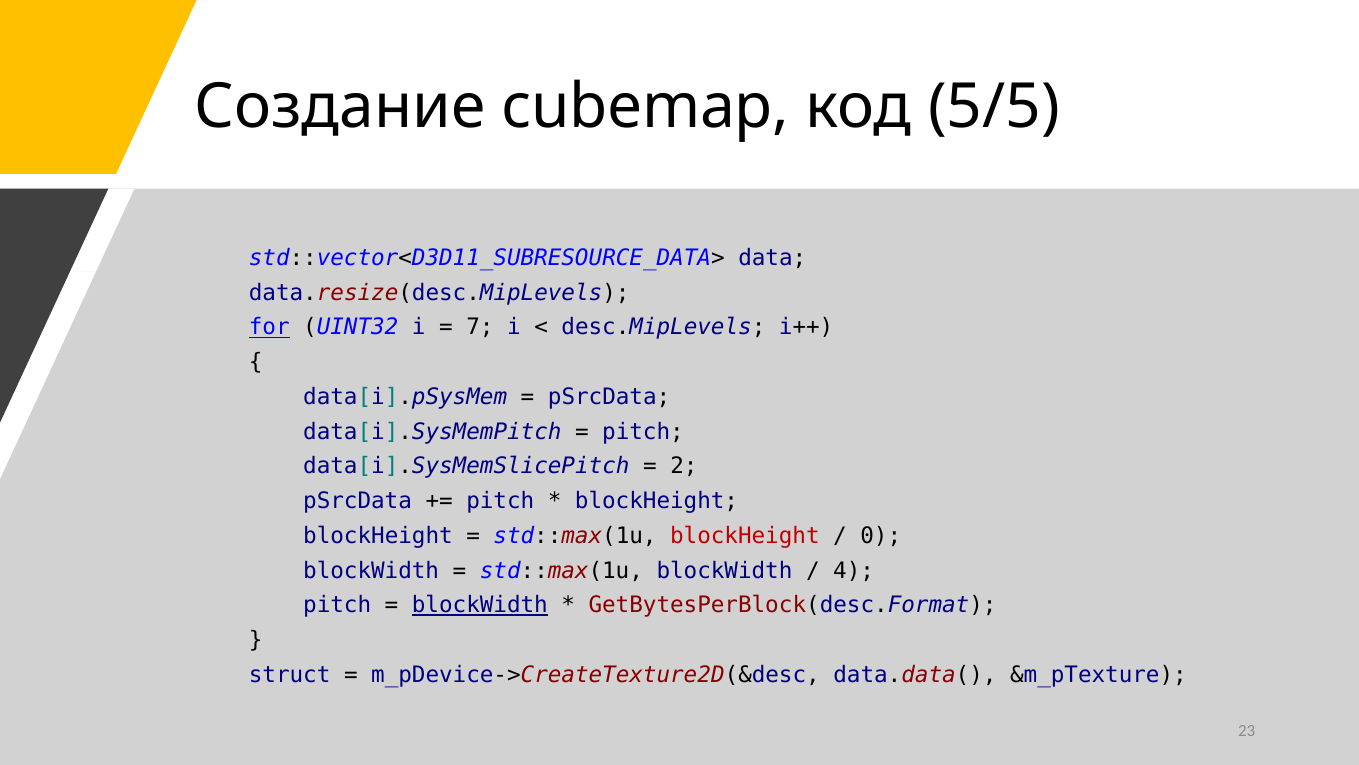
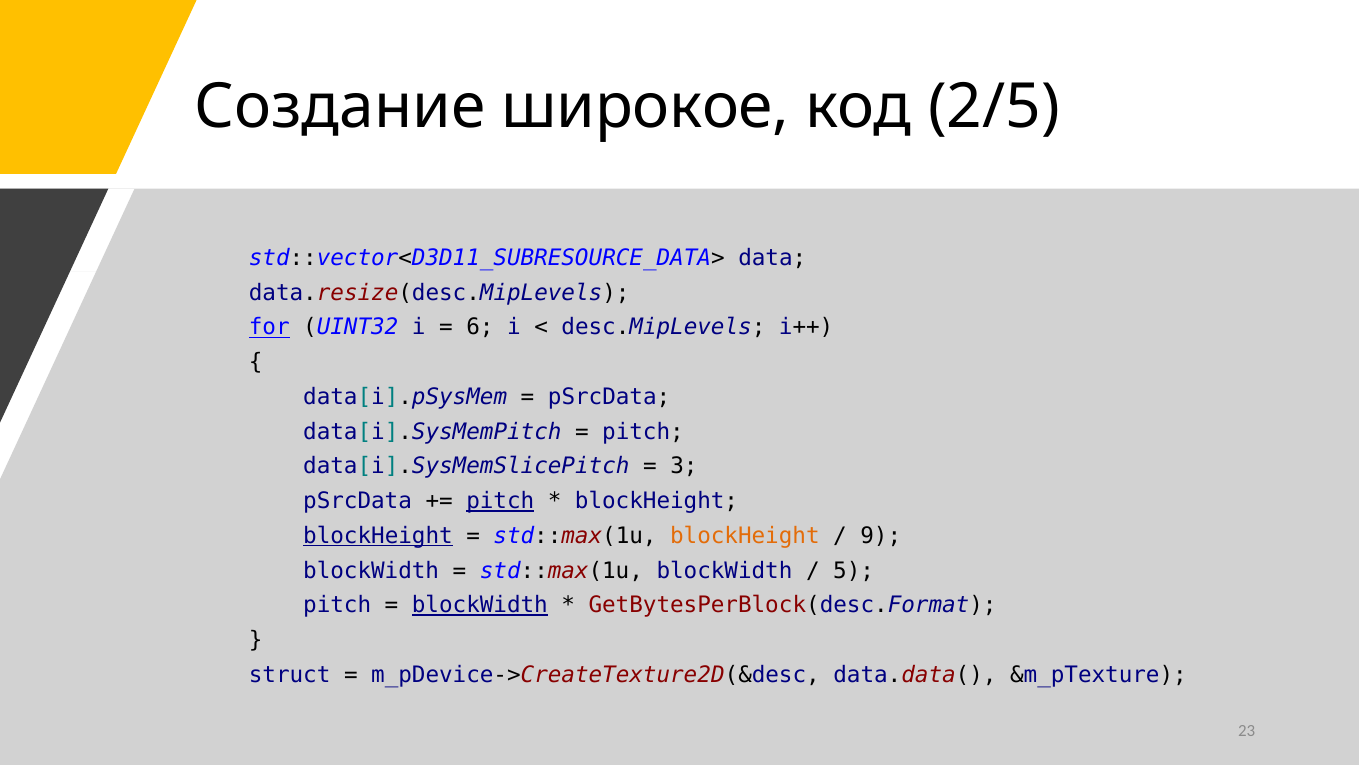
cubemap: cubemap -> широкое (646, 107)
5/5: 5/5 -> 2/5 (994, 107)
7: 7 -> 6 (480, 327)
2: 2 -> 3 (684, 466)
pitch underline: none -> present (500, 501)
blockHeight underline: none -> present (378, 535)
blockHeight colour: red -> orange (745, 535)
0: 0 -> 9 (881, 535)
4: 4 -> 5 (854, 570)
